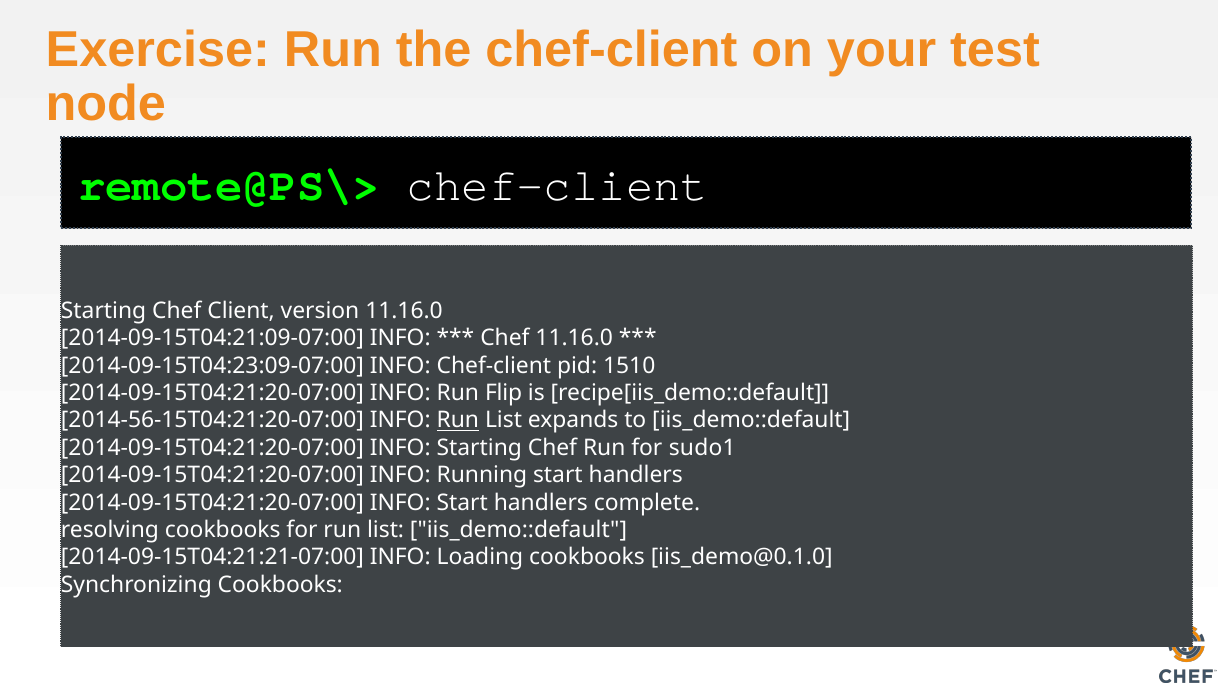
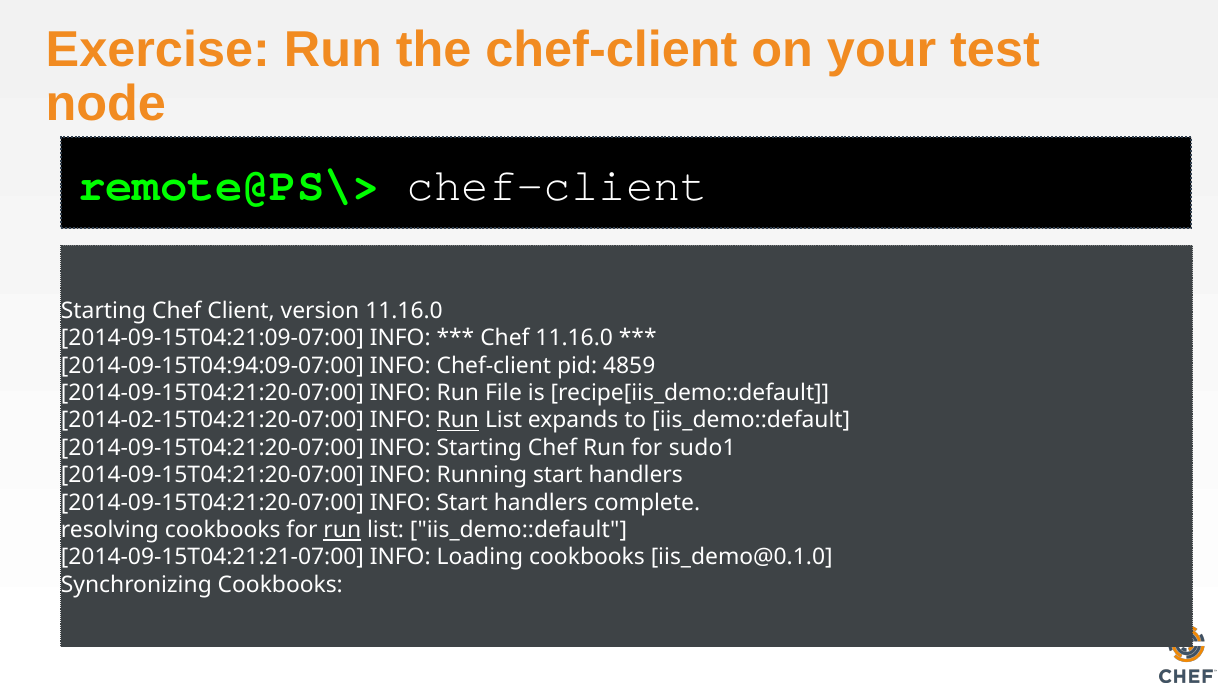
2014-09-15T04:23:09-07:00: 2014-09-15T04:23:09-07:00 -> 2014-09-15T04:94:09-07:00 (212, 366)
1510: 1510 -> 4859 (629, 366)
Flip: Flip -> File (503, 393)
2014-56-15T04:21:20-07:00: 2014-56-15T04:21:20-07:00 -> 2014-02-15T04:21:20-07:00 (212, 420)
run underline: none -> present (342, 530)
